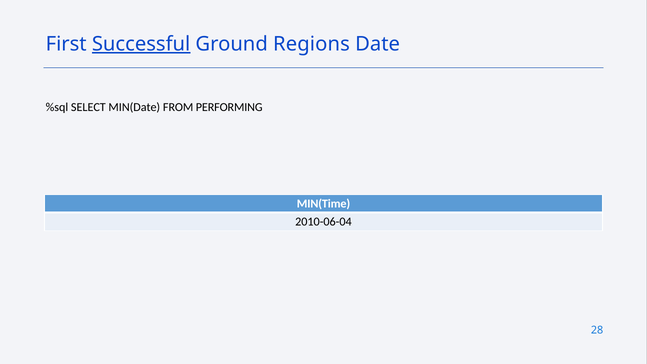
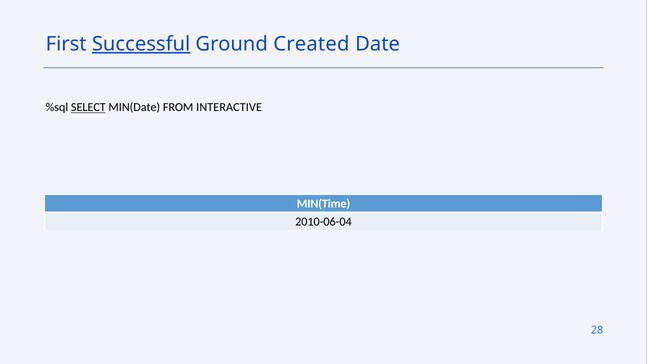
Regions: Regions -> Created (311, 44)
SELECT underline: none -> present (88, 107)
PERFORMING: PERFORMING -> INTERACTIVE (229, 107)
